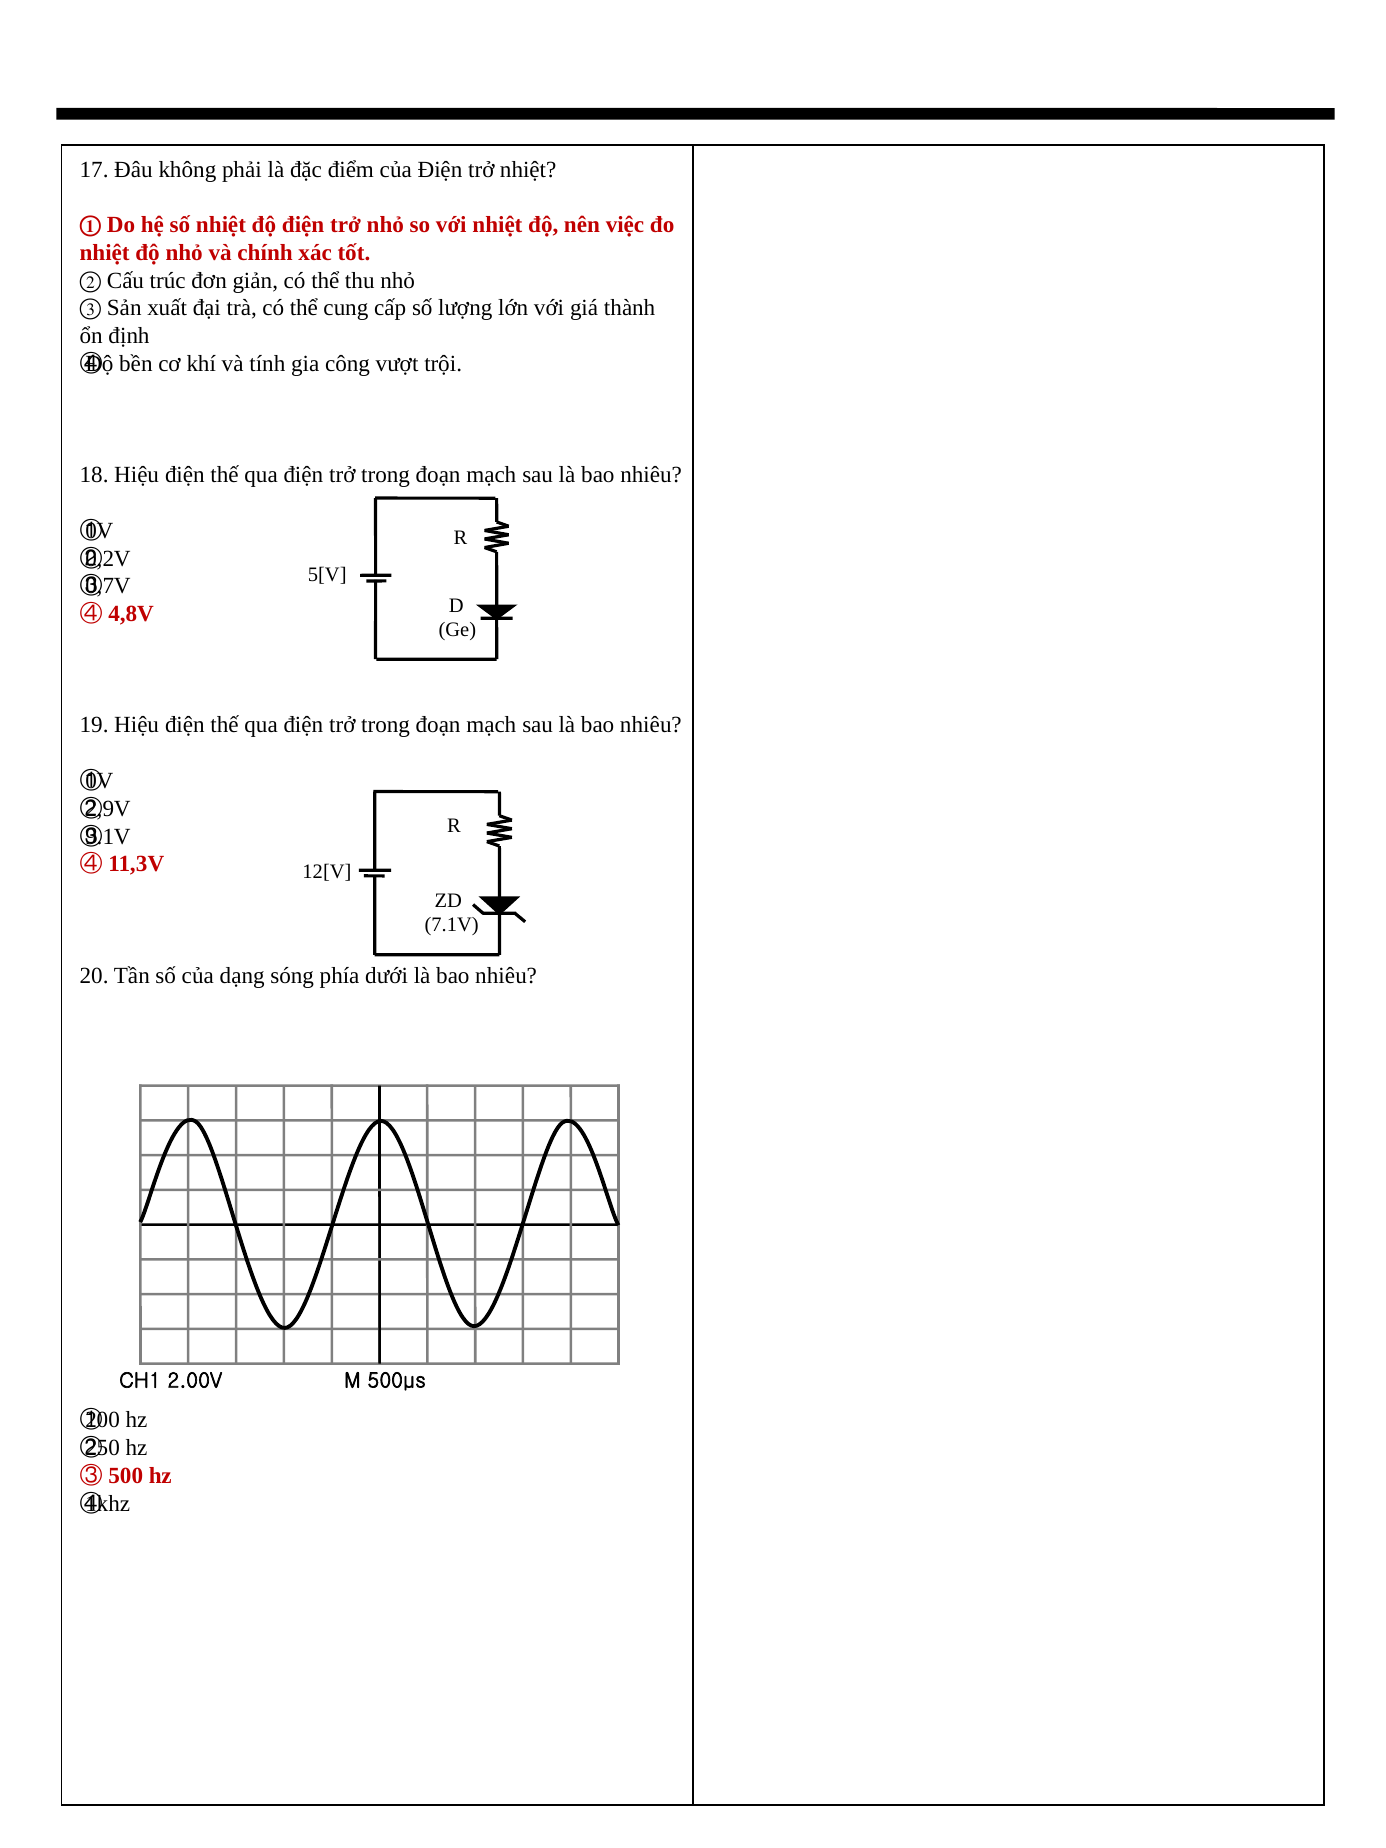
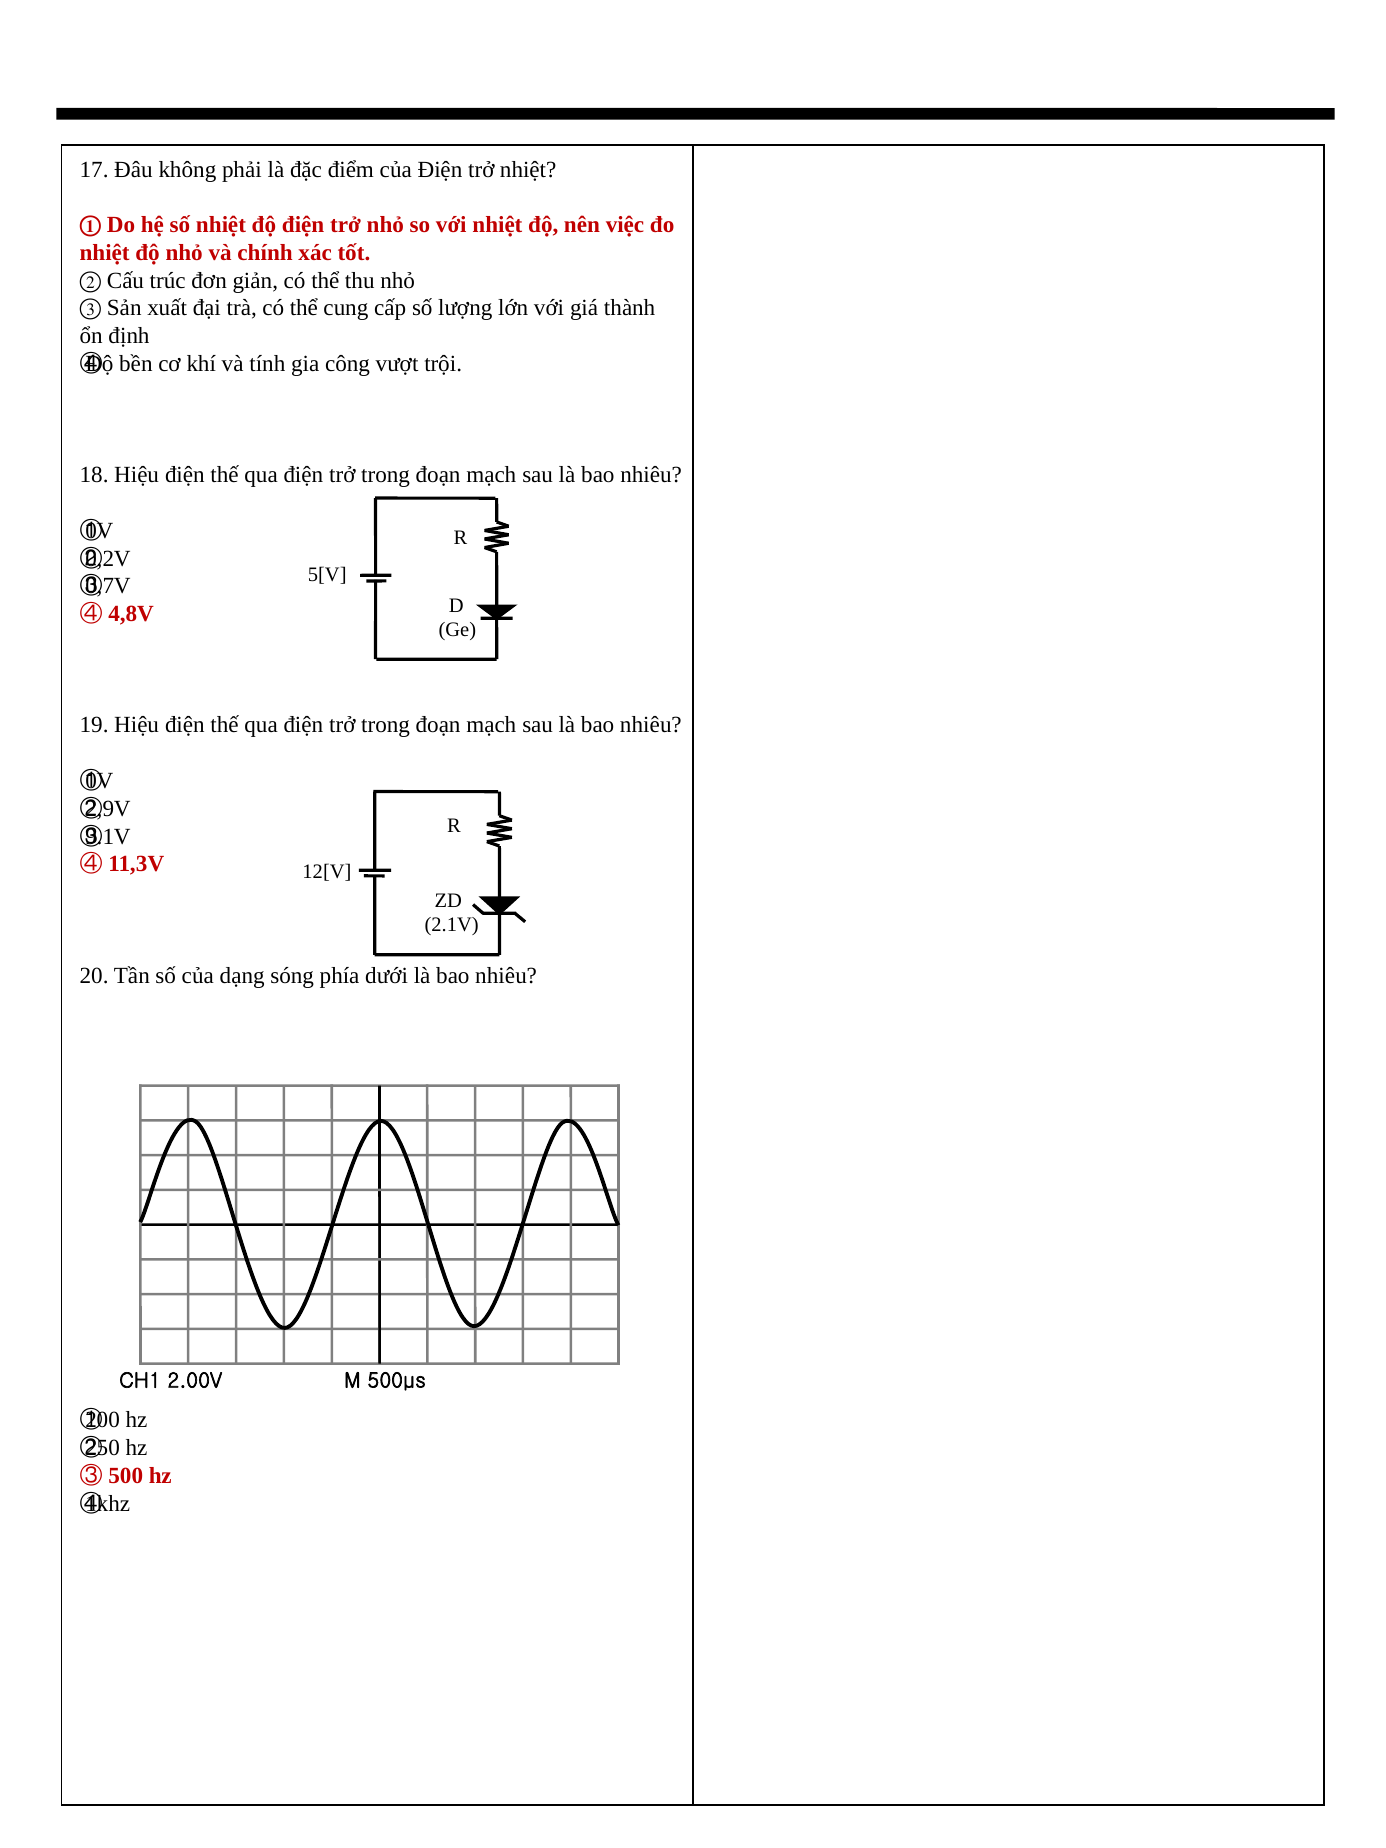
7.1V: 7.1V -> 2.1V (452, 925)
